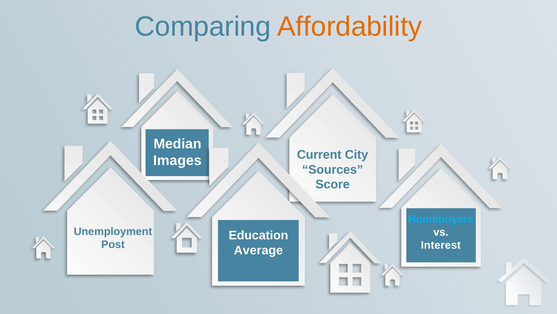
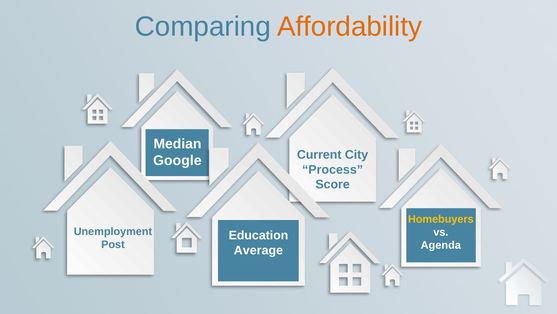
Images: Images -> Google (177, 160)
Sources: Sources -> Process (333, 169)
Homebuyers colour: light blue -> yellow (441, 219)
Interest: Interest -> Agenda (441, 245)
